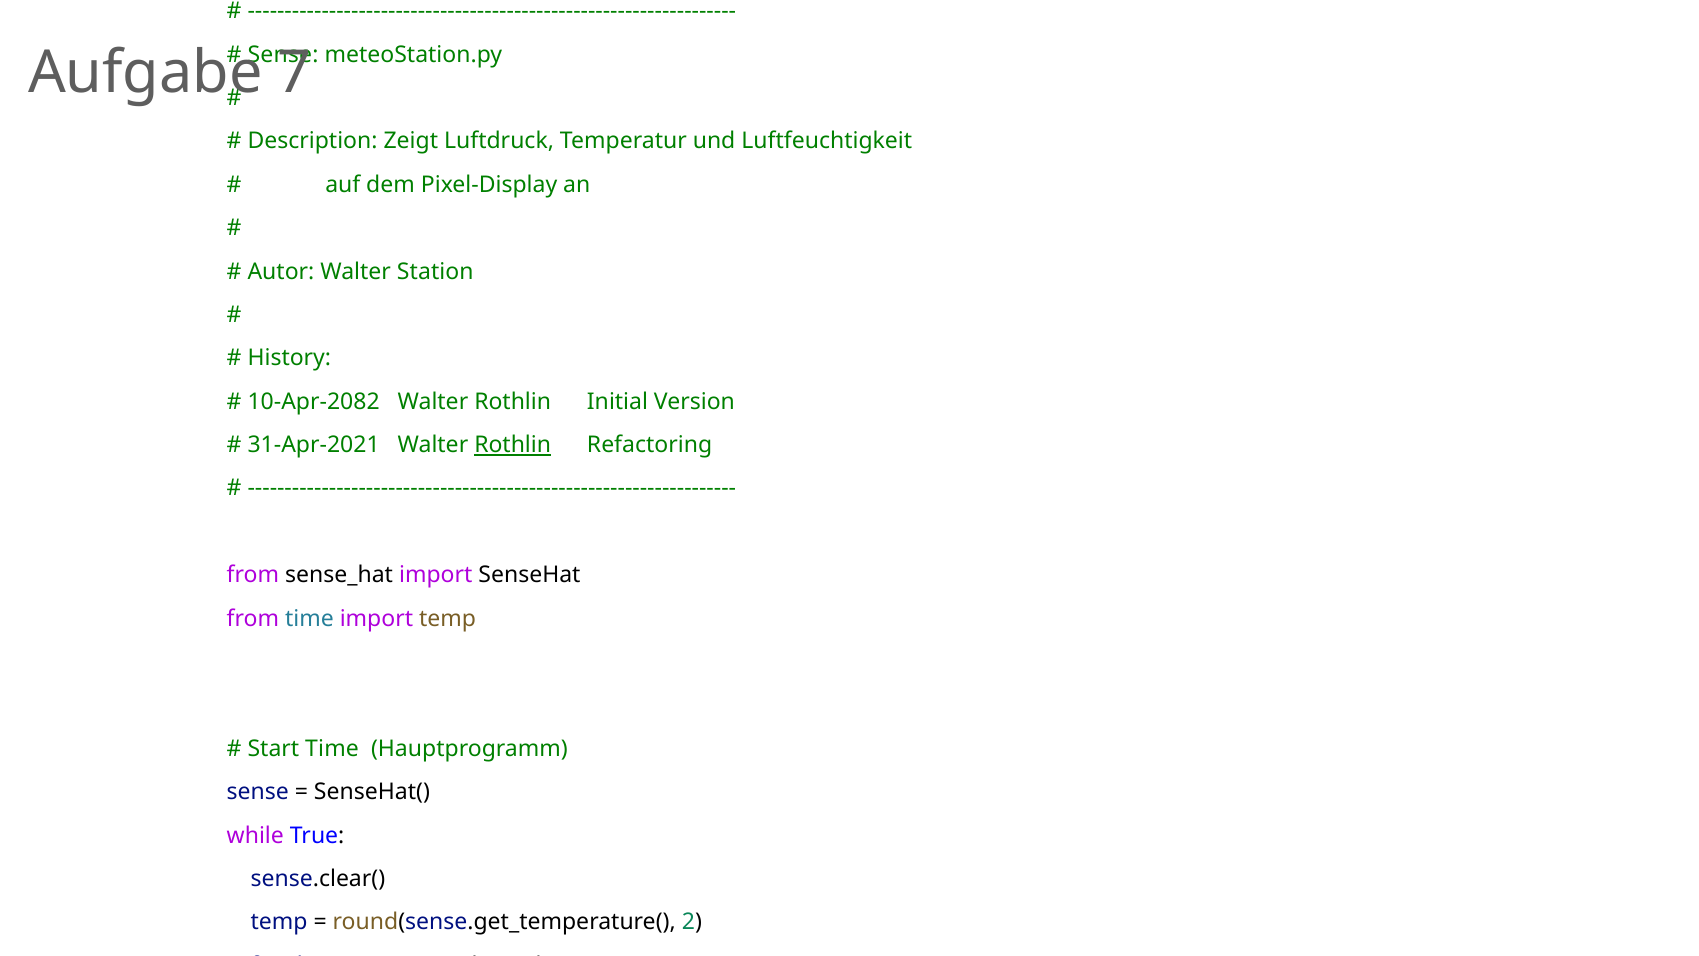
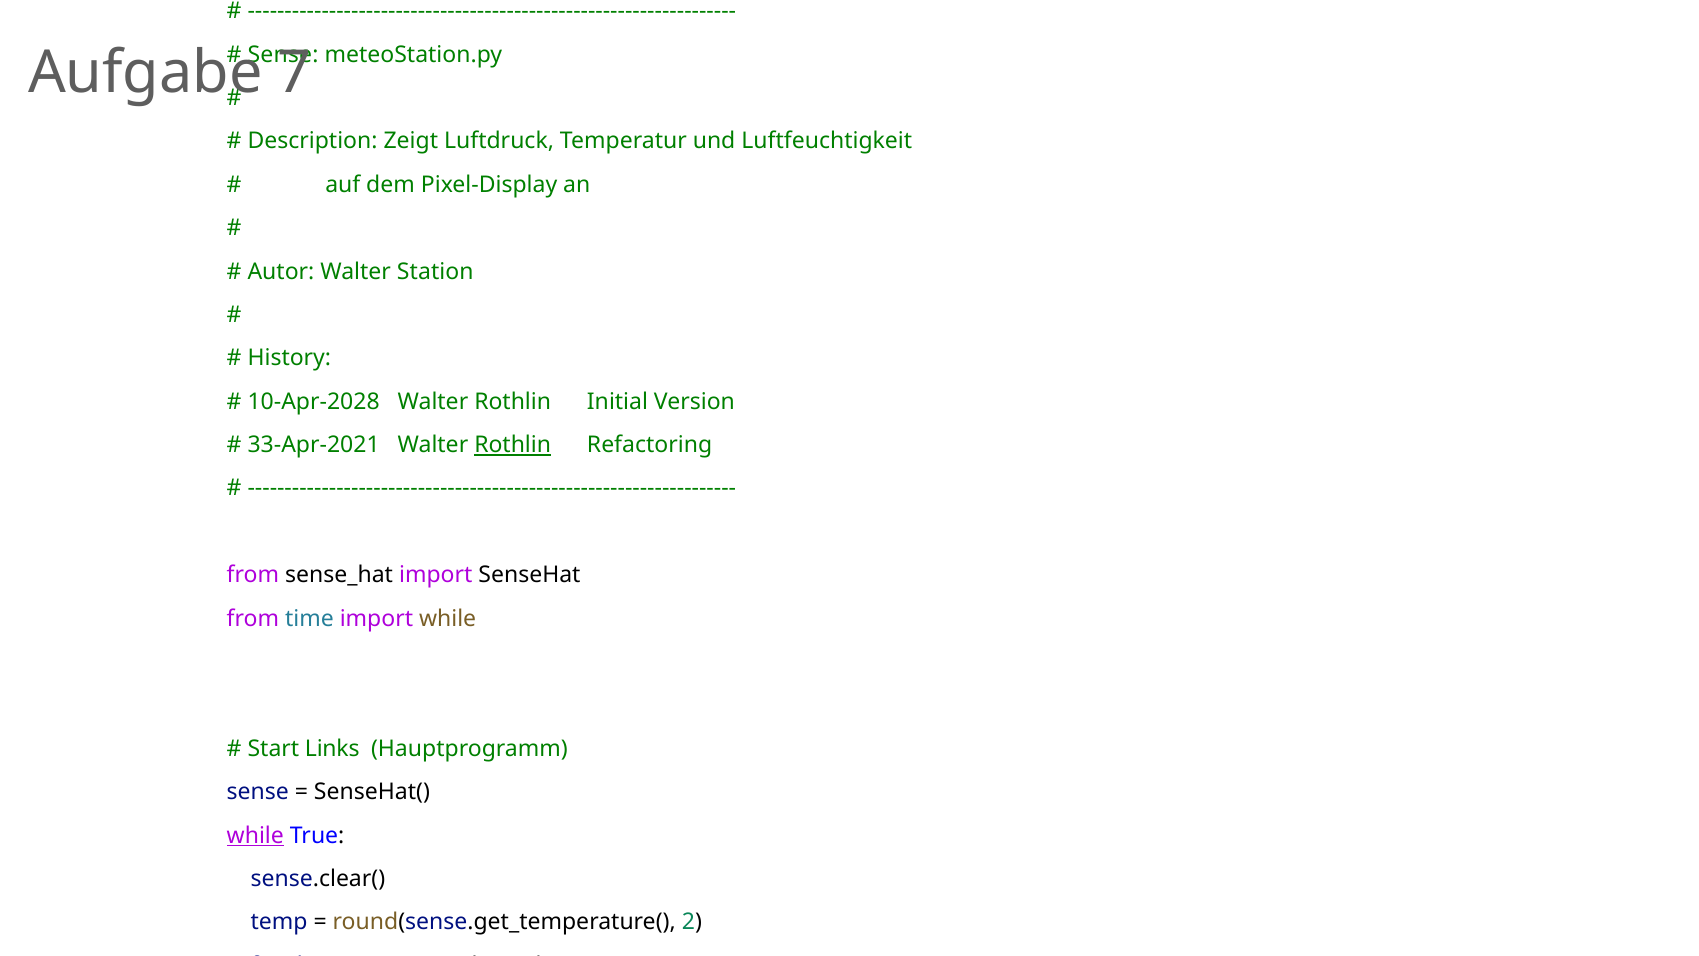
10-Apr-2082: 10-Apr-2082 -> 10-Apr-2028 (314, 402)
31-Apr-2021: 31-Apr-2021 -> 33-Apr-2021 (314, 445)
import temp: temp -> while (448, 618)
Start Time: Time -> Links (332, 748)
while underline: none -> present (255, 835)
